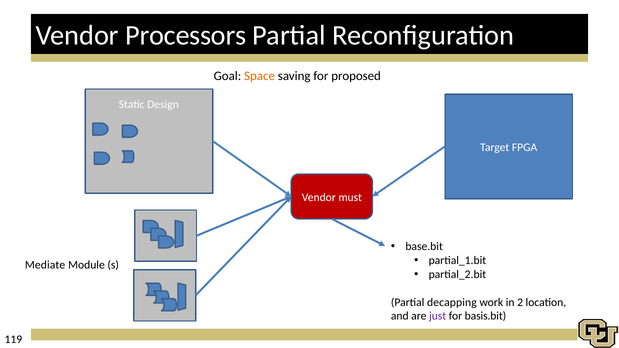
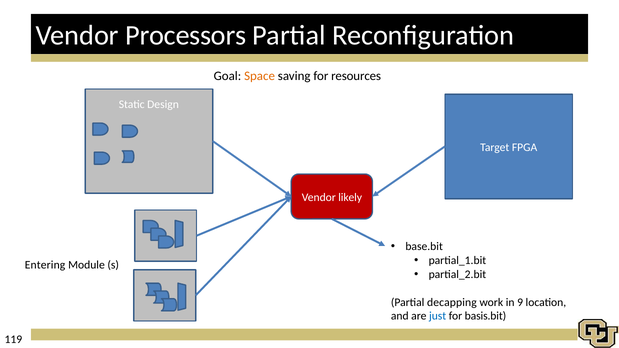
proposed: proposed -> resources (356, 76)
must: must -> likely (350, 197)
Mediate: Mediate -> Entering (45, 265)
2: 2 -> 9 (520, 302)
just colour: purple -> blue (438, 316)
